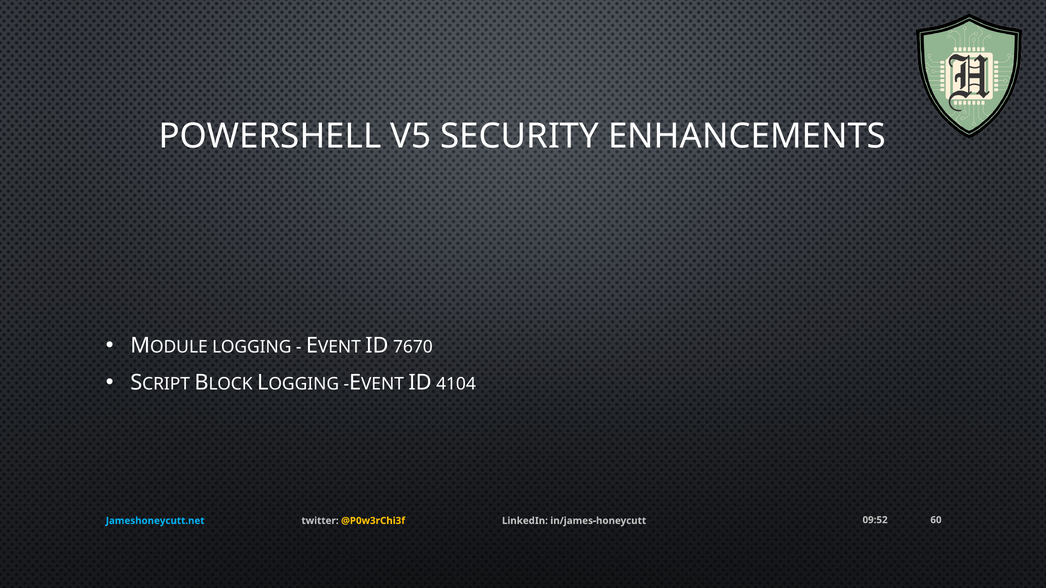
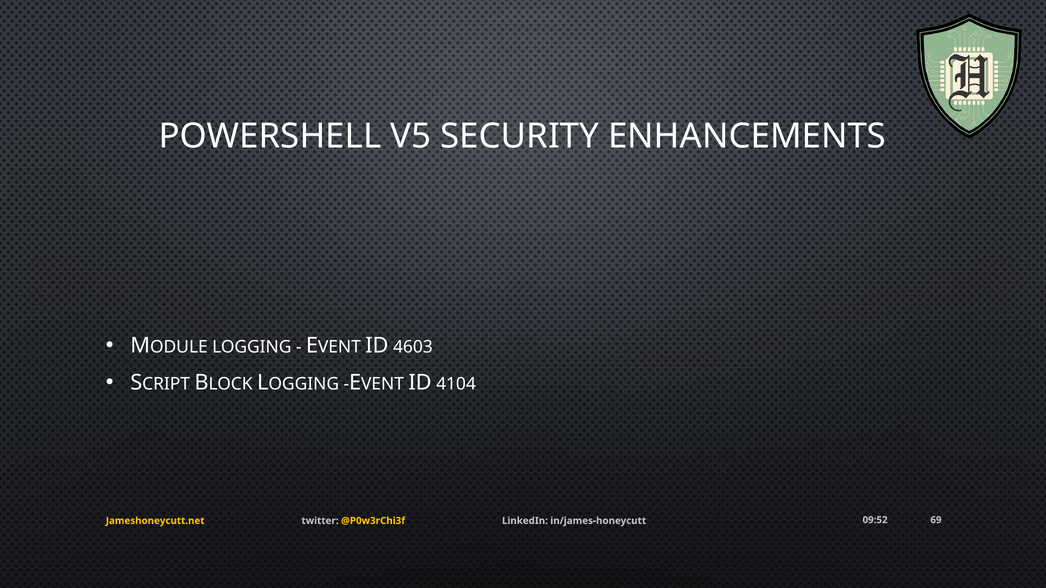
7670: 7670 -> 4603 (413, 347)
60: 60 -> 69 (936, 520)
Jameshoneycutt.net colour: light blue -> yellow (155, 521)
